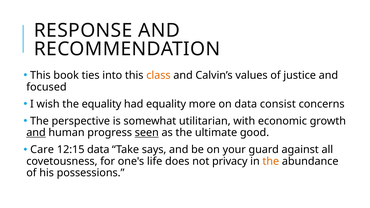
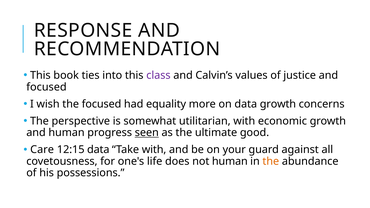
class colour: orange -> purple (158, 75)
the equality: equality -> focused (102, 104)
data consist: consist -> growth (278, 104)
and underline: present -> none (36, 133)
Take says: says -> with (154, 150)
not privacy: privacy -> human (230, 161)
